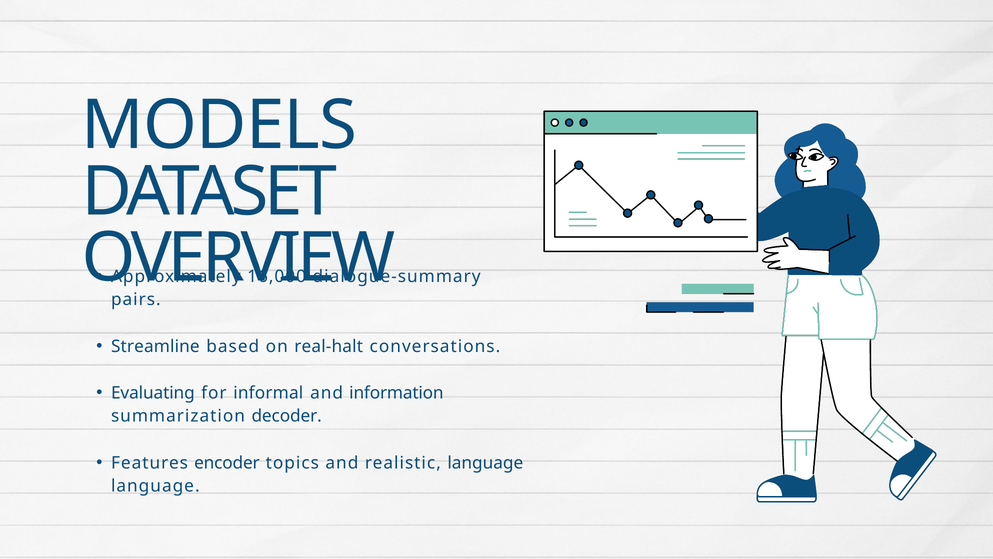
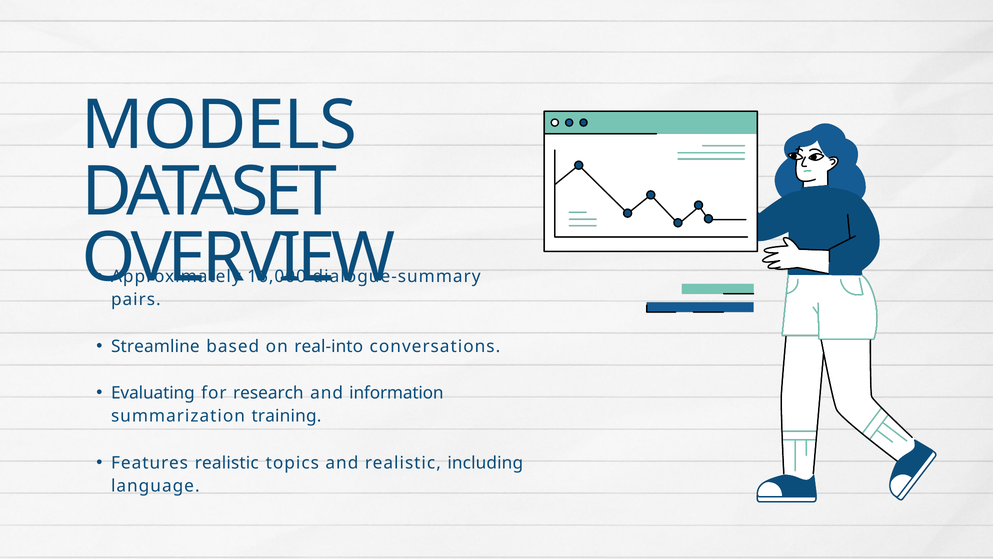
real-halt: real-halt -> real-into (329, 346)
informal: informal -> research (268, 393)
decoder: decoder -> training (286, 416)
Features encoder: encoder -> realistic (227, 462)
realistic language: language -> including (485, 462)
